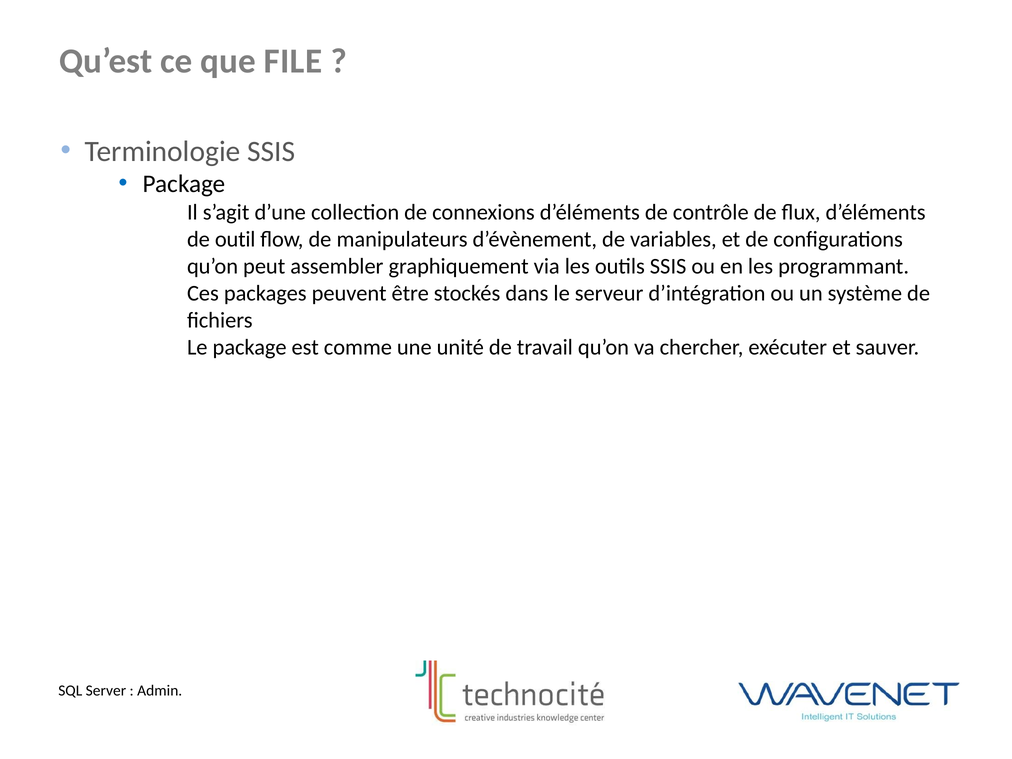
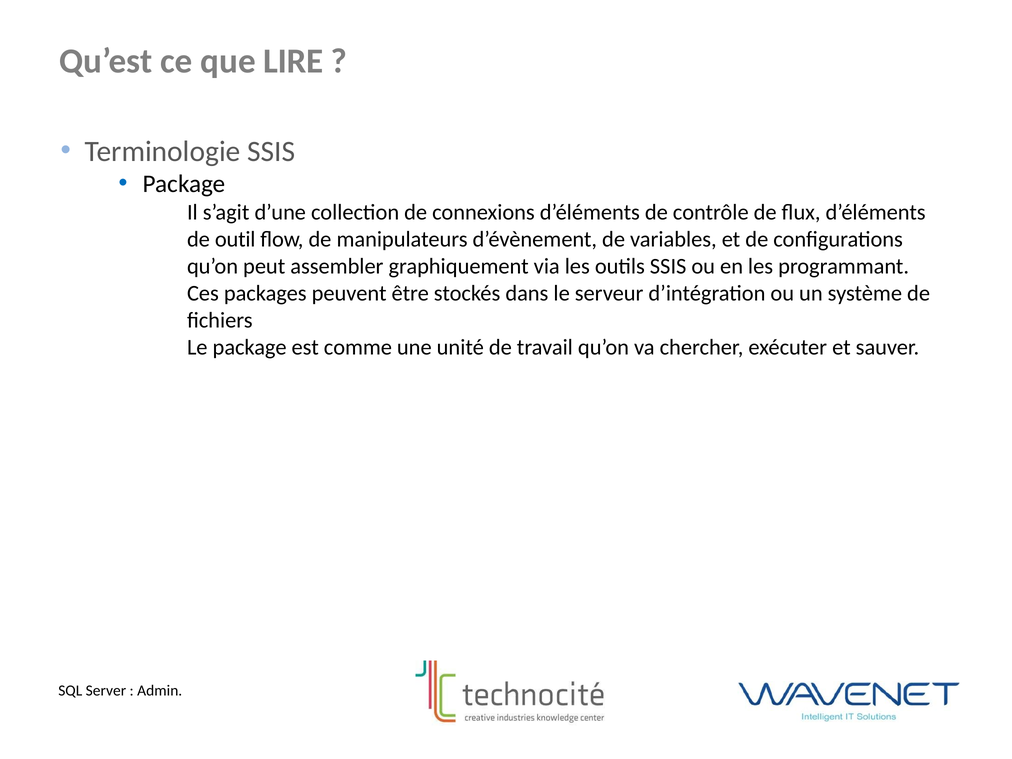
FILE: FILE -> LIRE (293, 61)
